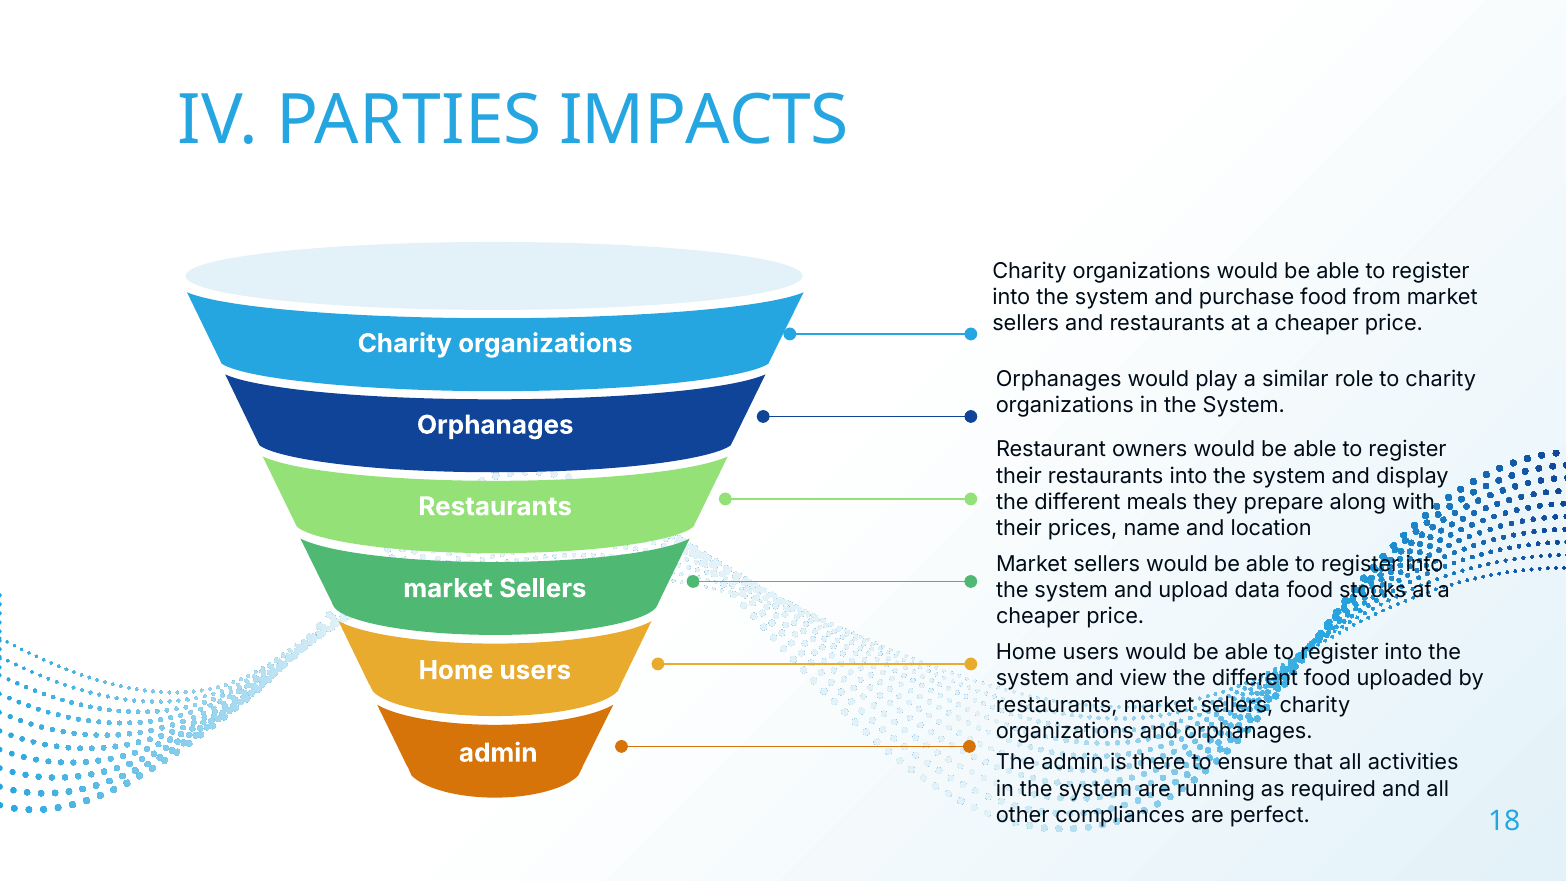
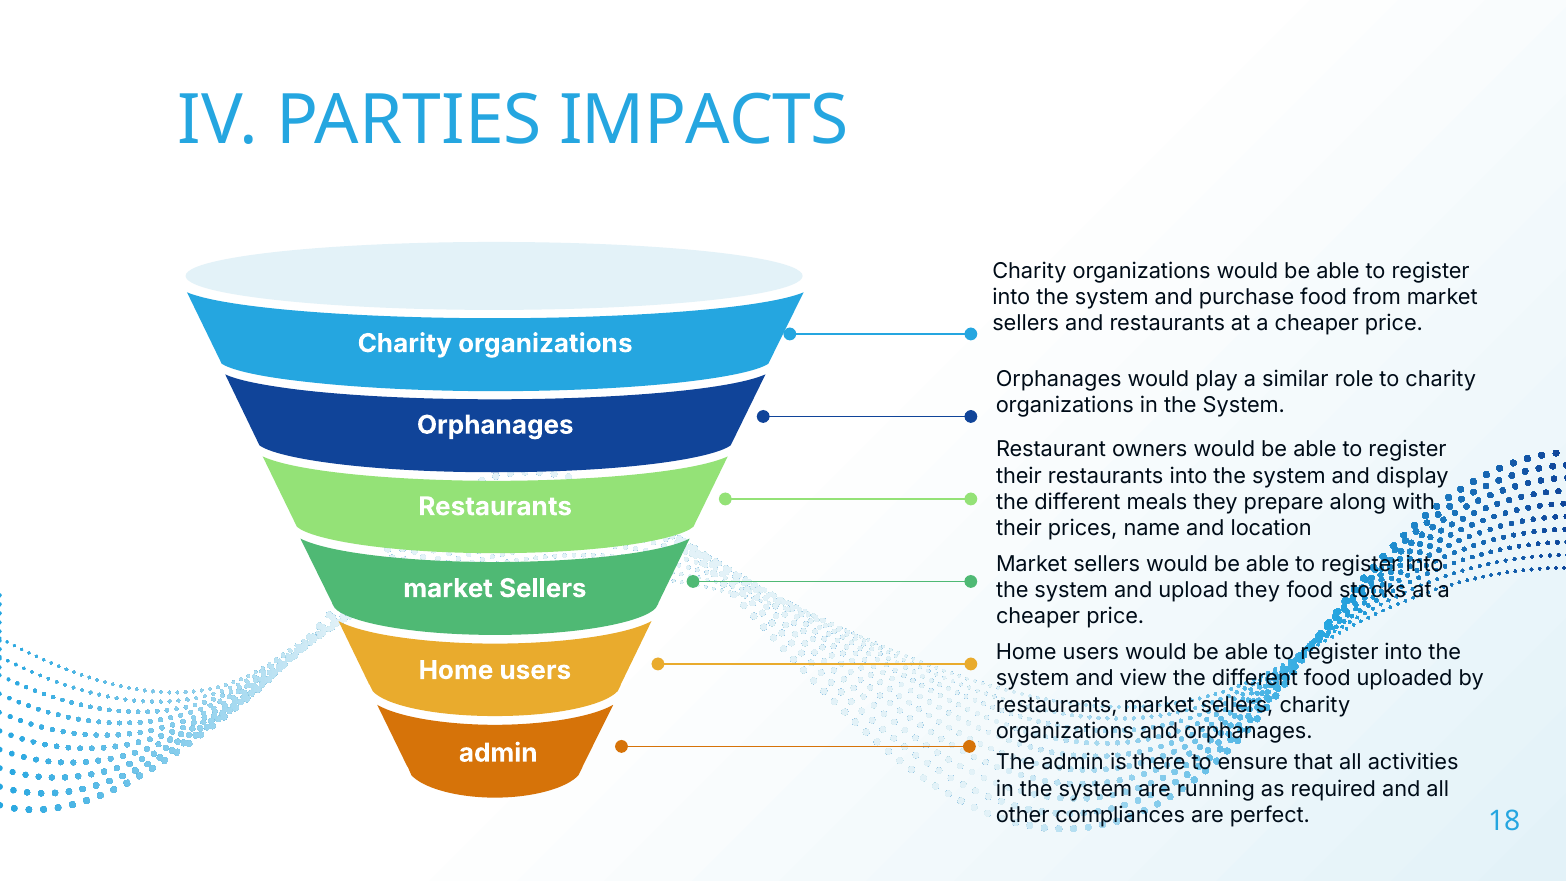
upload data: data -> they (1257, 590)
